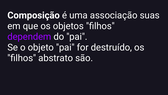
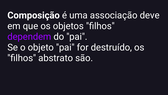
suas: suas -> deve (150, 15)
